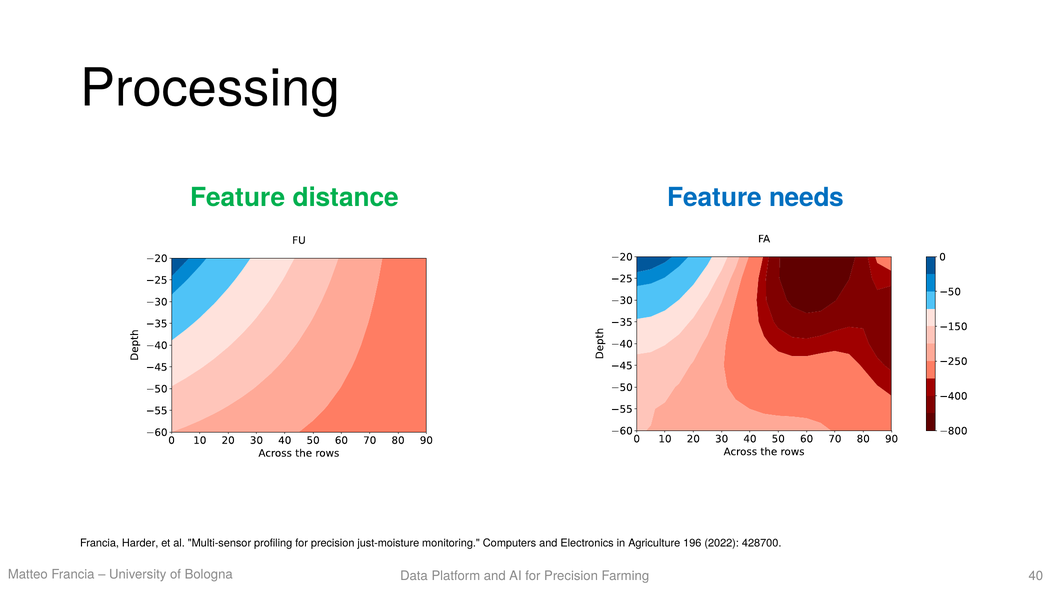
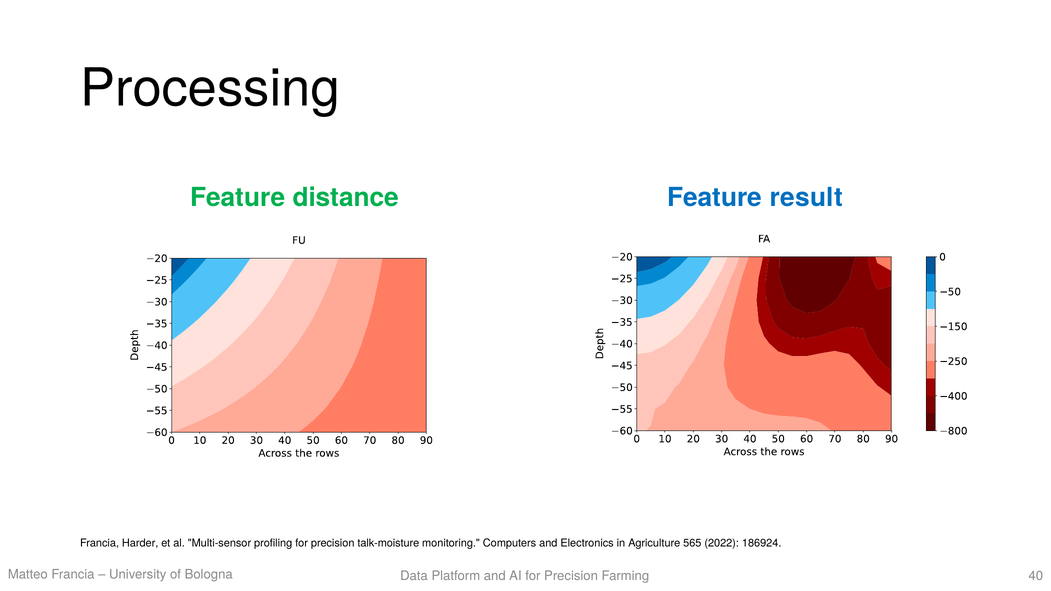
needs: needs -> result (806, 198)
just-moisture: just-moisture -> talk-moisture (388, 543)
196: 196 -> 565 (692, 543)
428700: 428700 -> 186924 (762, 543)
